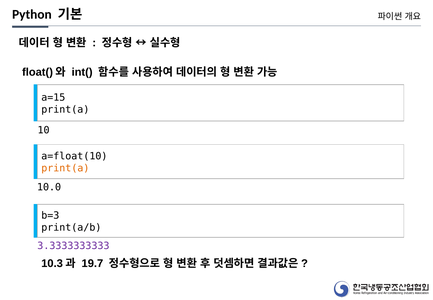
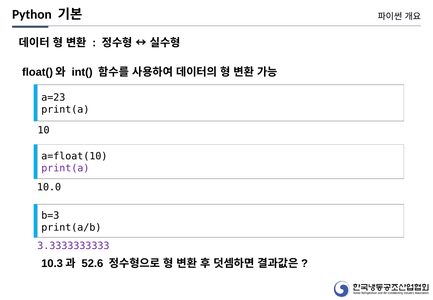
a=15: a=15 -> a=23 (53, 98)
print(a colour: orange -> purple (65, 168)
19.7: 19.7 -> 52.6 (92, 263)
